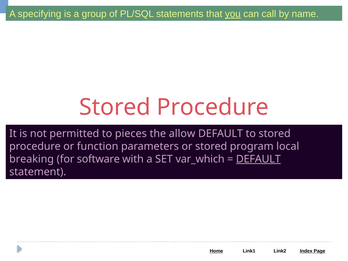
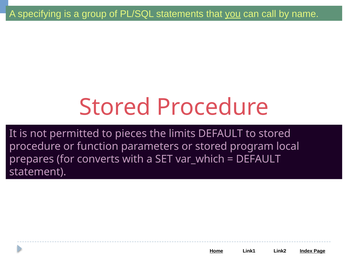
allow: allow -> limits (182, 134)
breaking: breaking -> prepares (32, 159)
software: software -> converts (98, 159)
DEFAULT underline: present -> none (258, 159)
